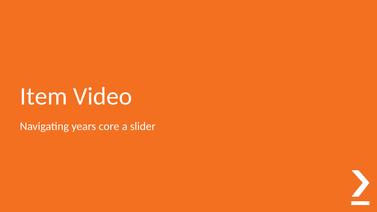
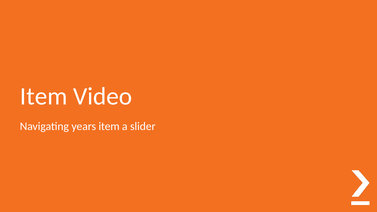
years core: core -> item (109, 126)
